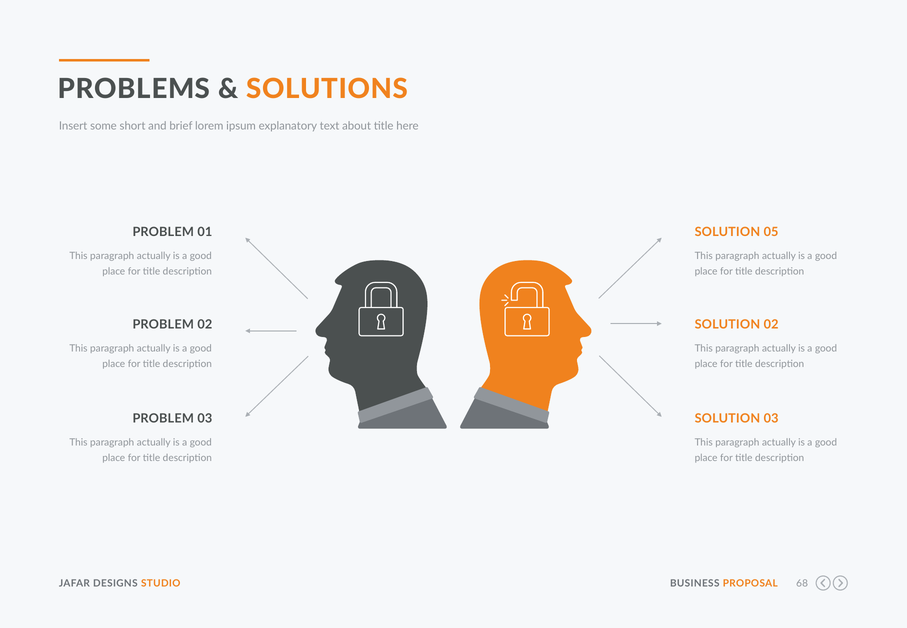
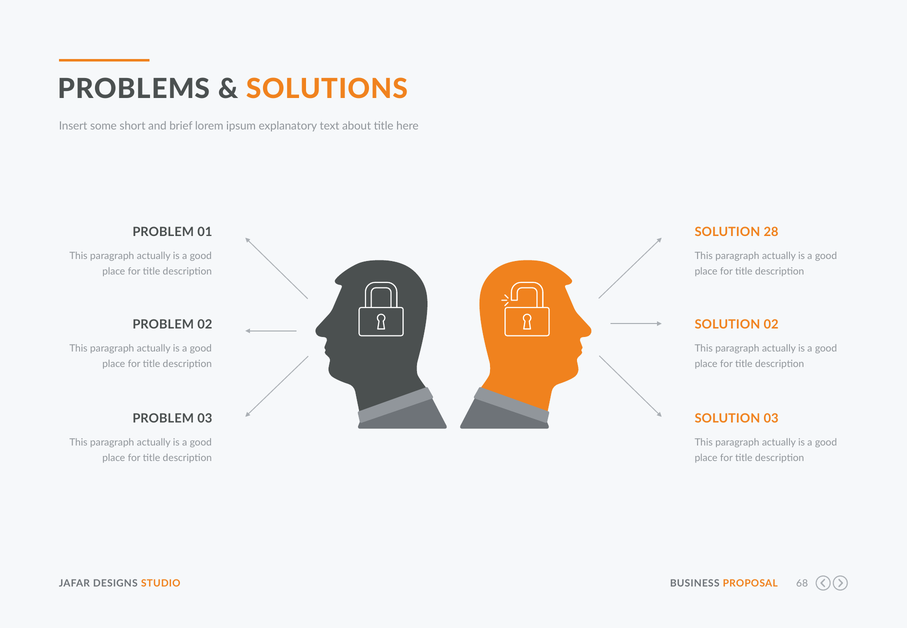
05: 05 -> 28 (771, 232)
